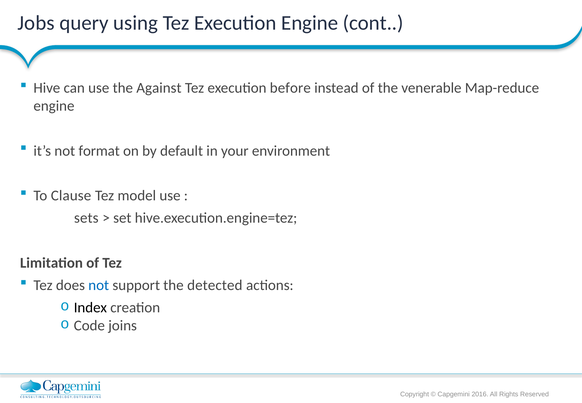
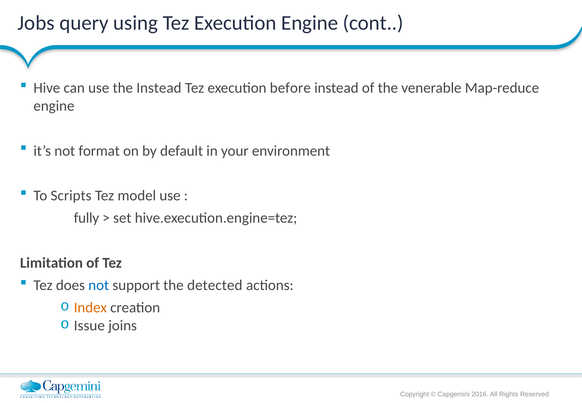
the Against: Against -> Instead (159, 88)
Clause: Clause -> Scripts (71, 196)
sets: sets -> fully (86, 218)
Index colour: black -> orange (90, 308)
Code: Code -> Issue (89, 325)
